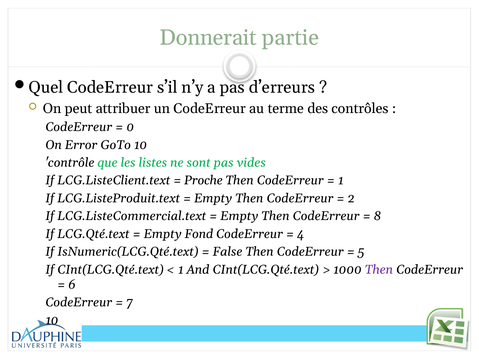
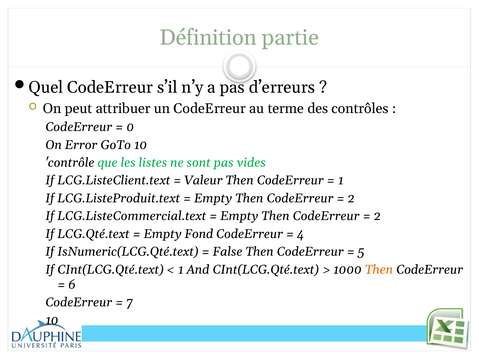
Donnerait: Donnerait -> Définition (208, 38)
Proche: Proche -> Valeur (203, 181)
8: 8 -> 2 (377, 216)
Then colour: purple -> orange (379, 270)
